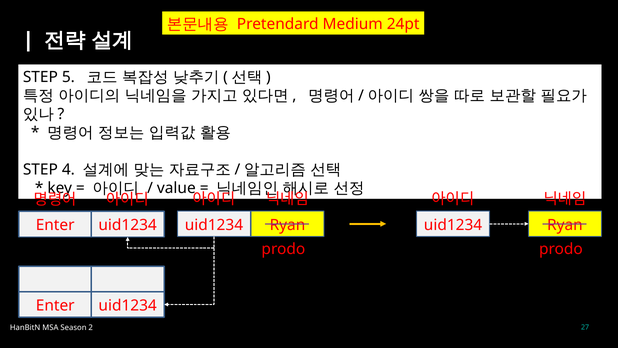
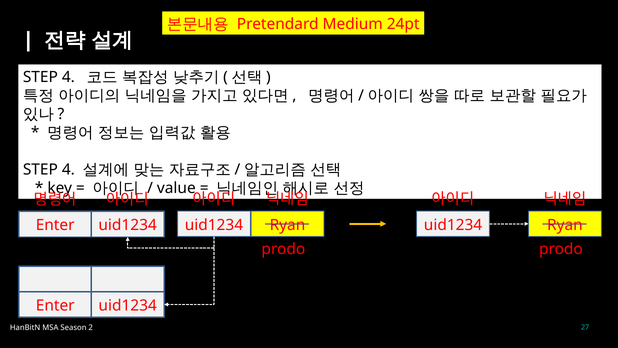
5: 5 -> 4 (68, 77)
